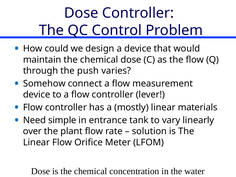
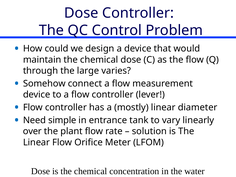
push: push -> large (88, 71)
materials: materials -> diameter (198, 107)
